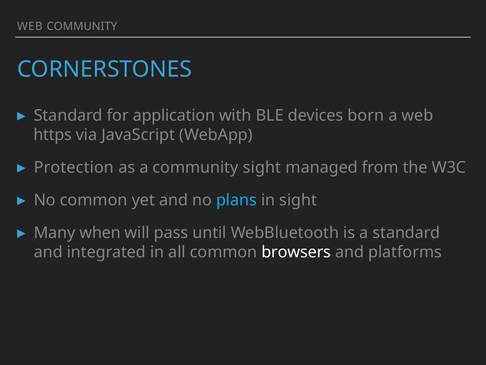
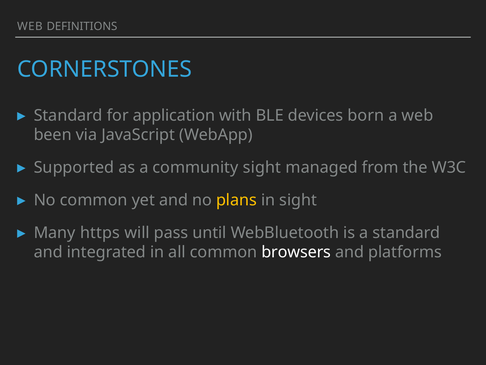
WEB COMMUNITY: COMMUNITY -> DEFINITIONS (82, 26)
https: https -> been (53, 135)
Protection: Protection -> Supported (74, 167)
plans colour: light blue -> yellow (236, 200)
when: when -> https (100, 233)
